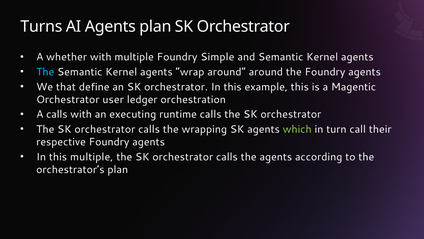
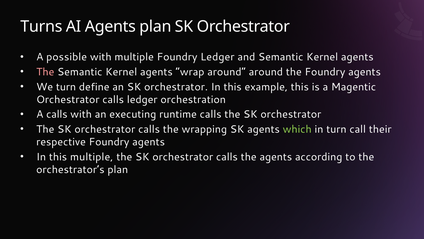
whether: whether -> possible (67, 57)
Foundry Simple: Simple -> Ledger (217, 57)
The colour: light blue -> pink (45, 72)
We that: that -> turn (66, 87)
user: user -> calls (113, 99)
